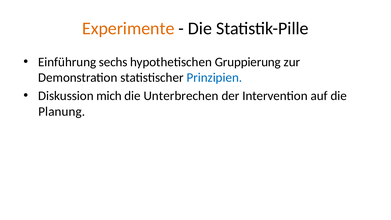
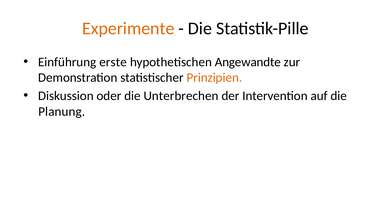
sechs: sechs -> erste (113, 62)
Gruppierung: Gruppierung -> Angewandte (248, 62)
Prinzipien colour: blue -> orange (214, 78)
mich: mich -> oder (109, 96)
